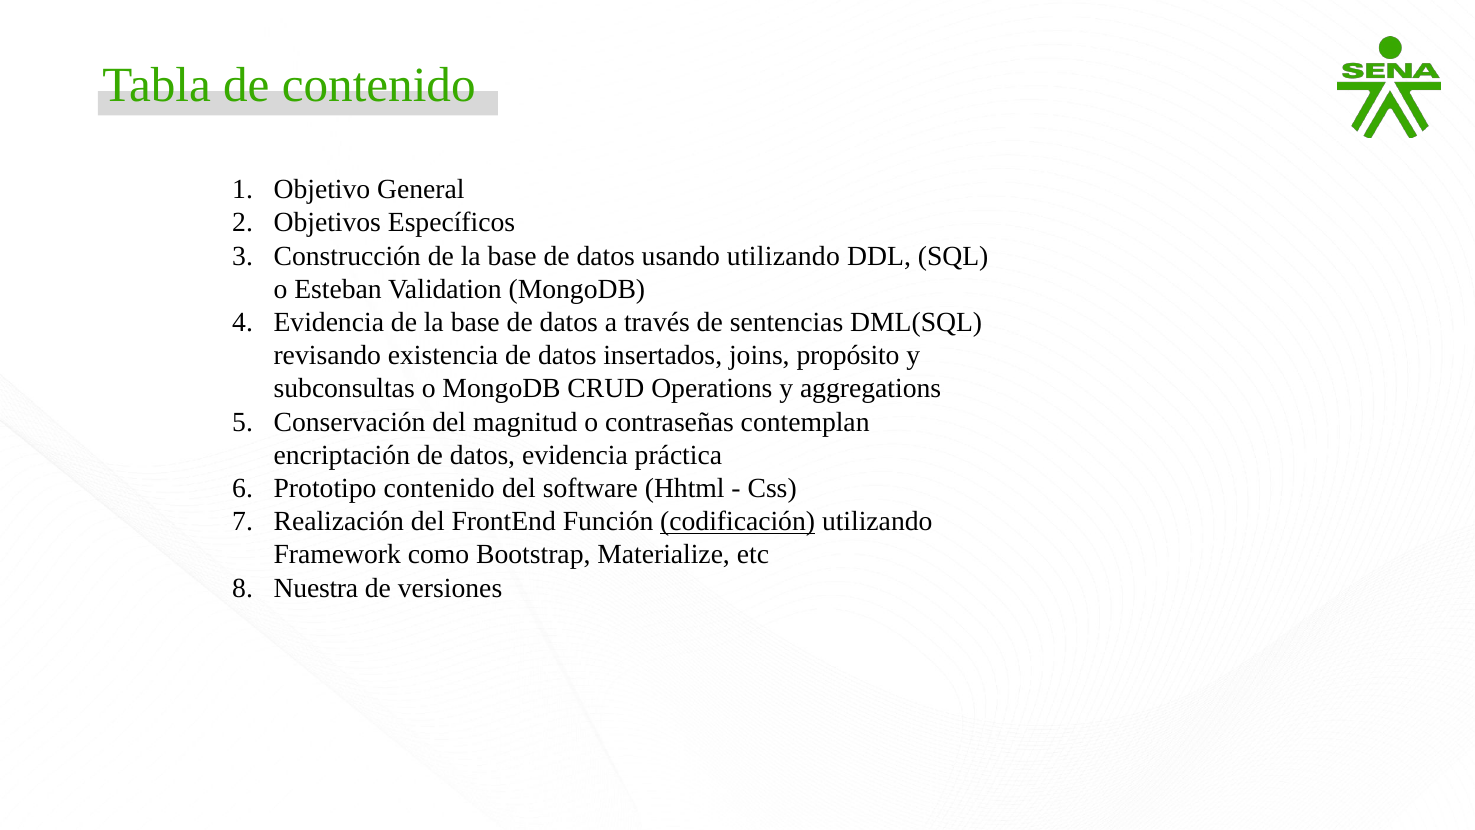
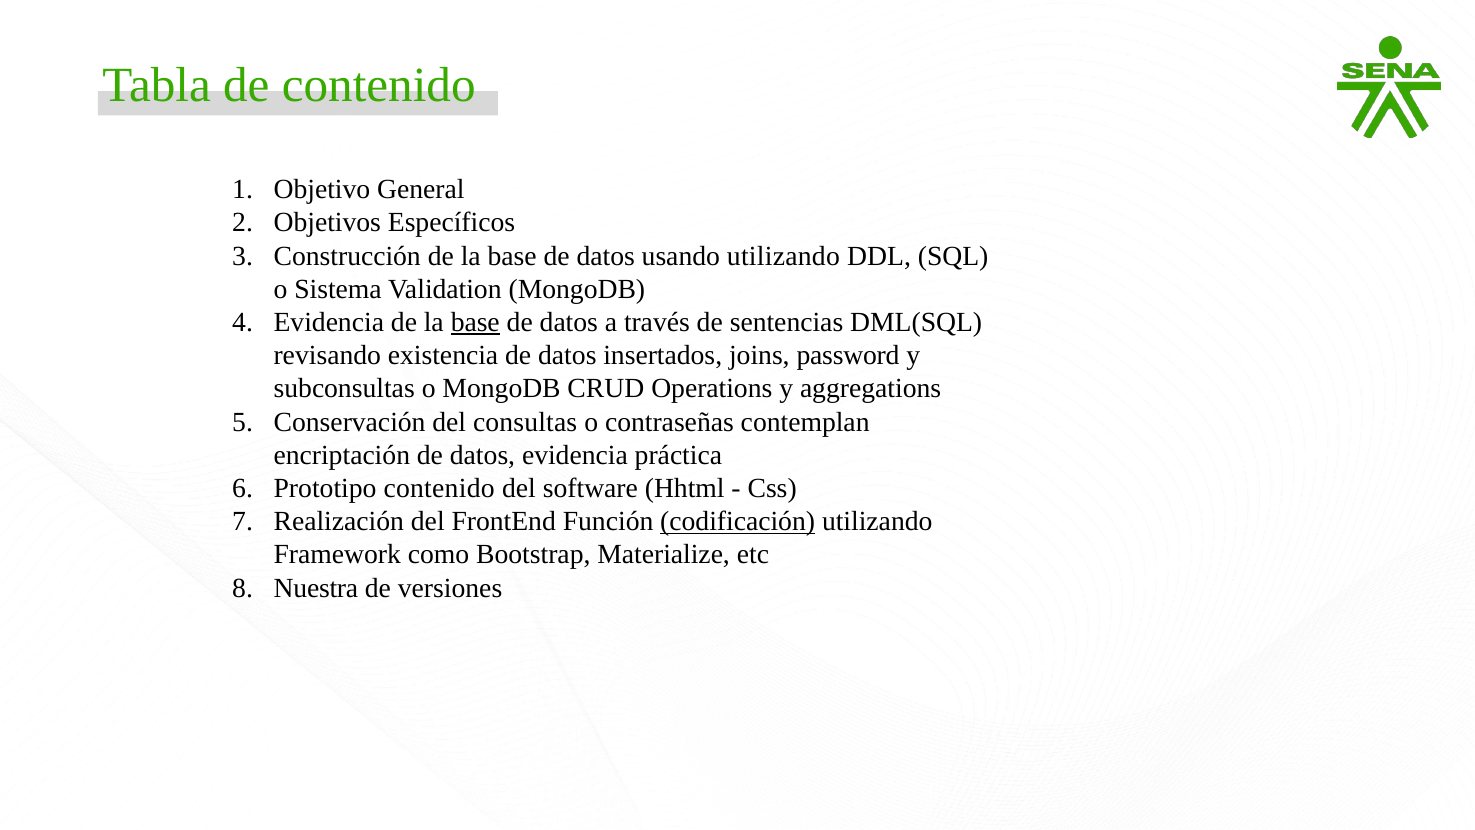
Esteban: Esteban -> Sistema (338, 289)
base underline: none -> present (475, 322)
propósito: propósito -> password (848, 355)
magnitud: magnitud -> consultas (525, 422)
